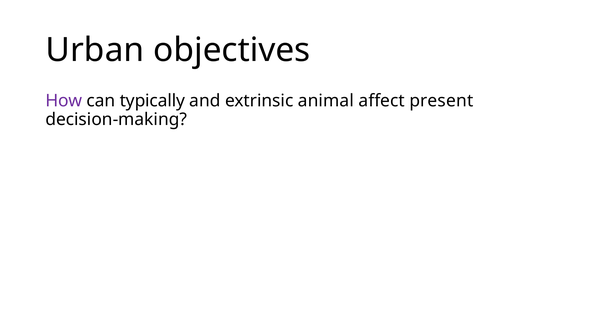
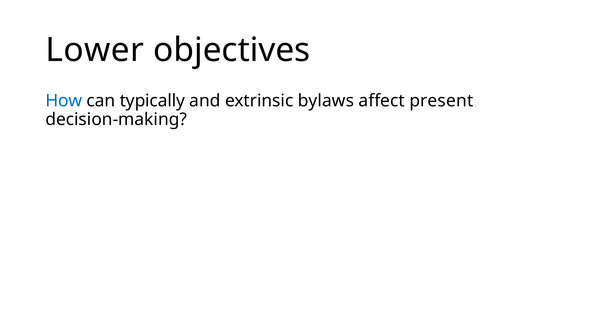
Urban: Urban -> Lower (95, 50)
How colour: purple -> blue (64, 101)
animal: animal -> bylaws (326, 101)
